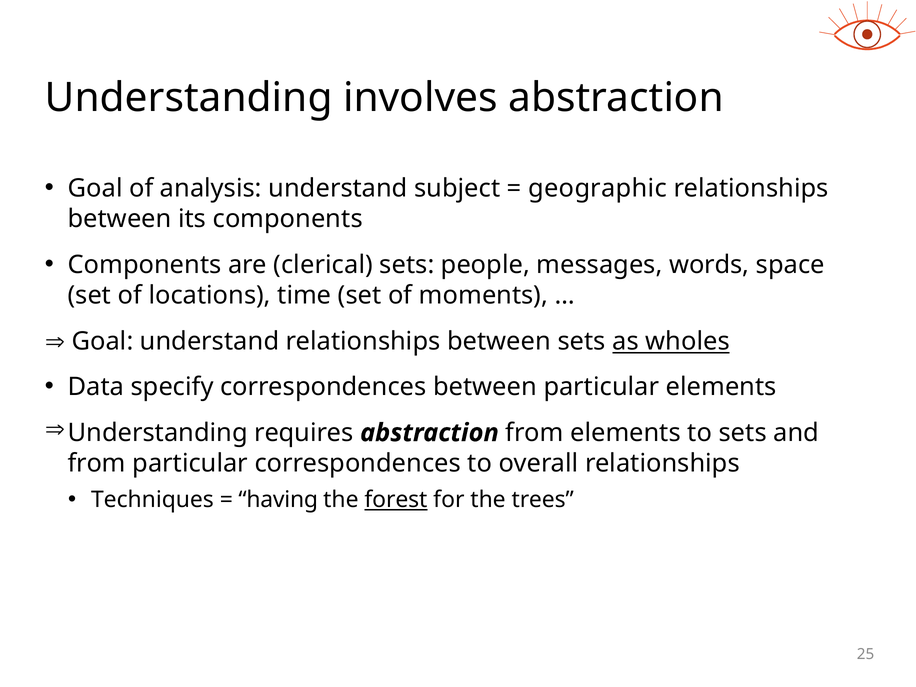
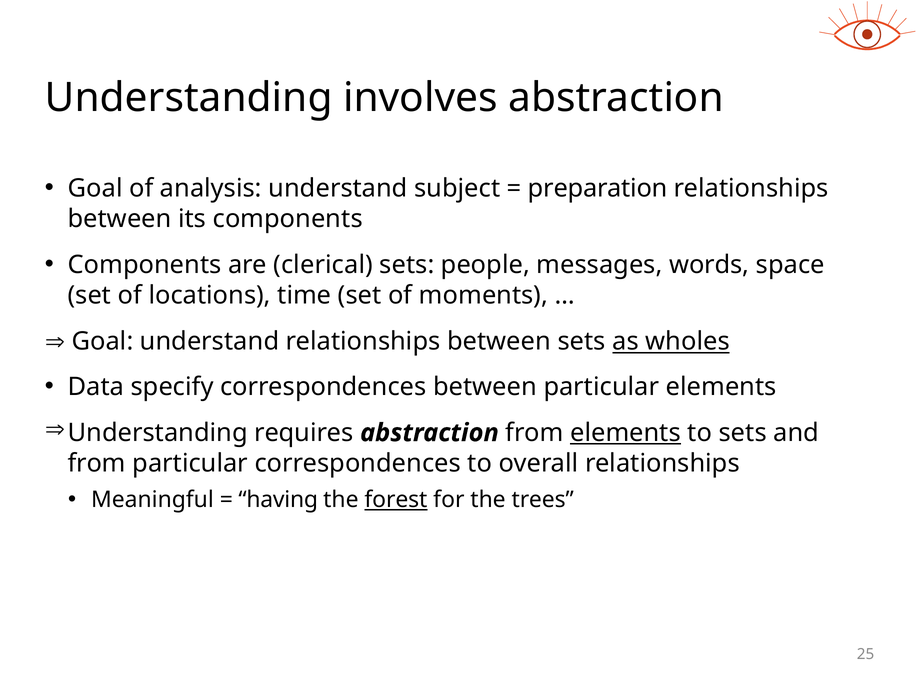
geographic: geographic -> preparation (598, 189)
elements underline: none -> present (626, 433)
Techniques: Techniques -> Meaningful (152, 500)
